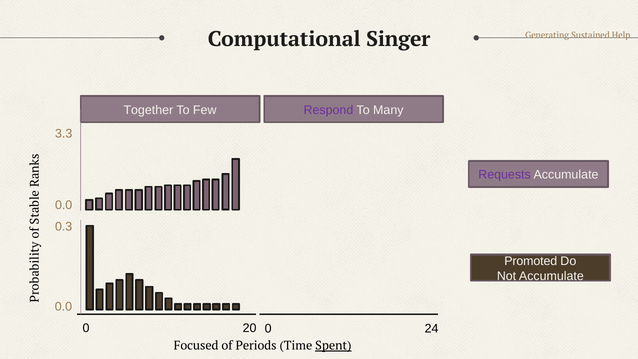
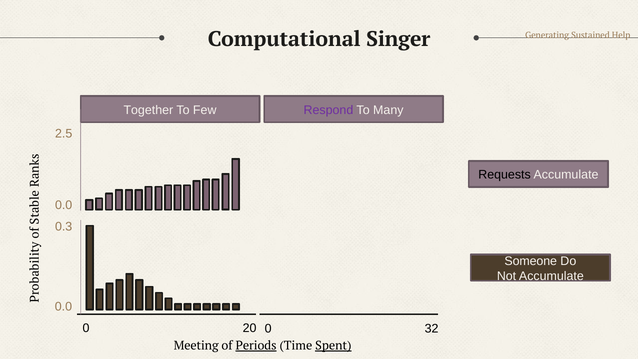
3.3: 3.3 -> 2.5 (64, 134)
Requests colour: purple -> black (505, 175)
Promoted: Promoted -> Someone (531, 261)
24: 24 -> 32 (432, 328)
Focused: Focused -> Meeting (196, 346)
Periods underline: none -> present (256, 346)
